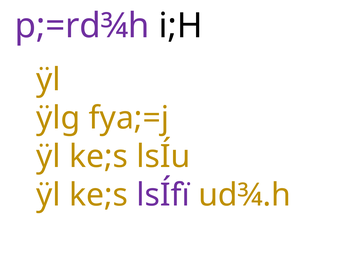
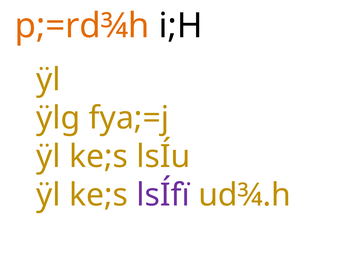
p;=rd¾h colour: purple -> orange (82, 26)
